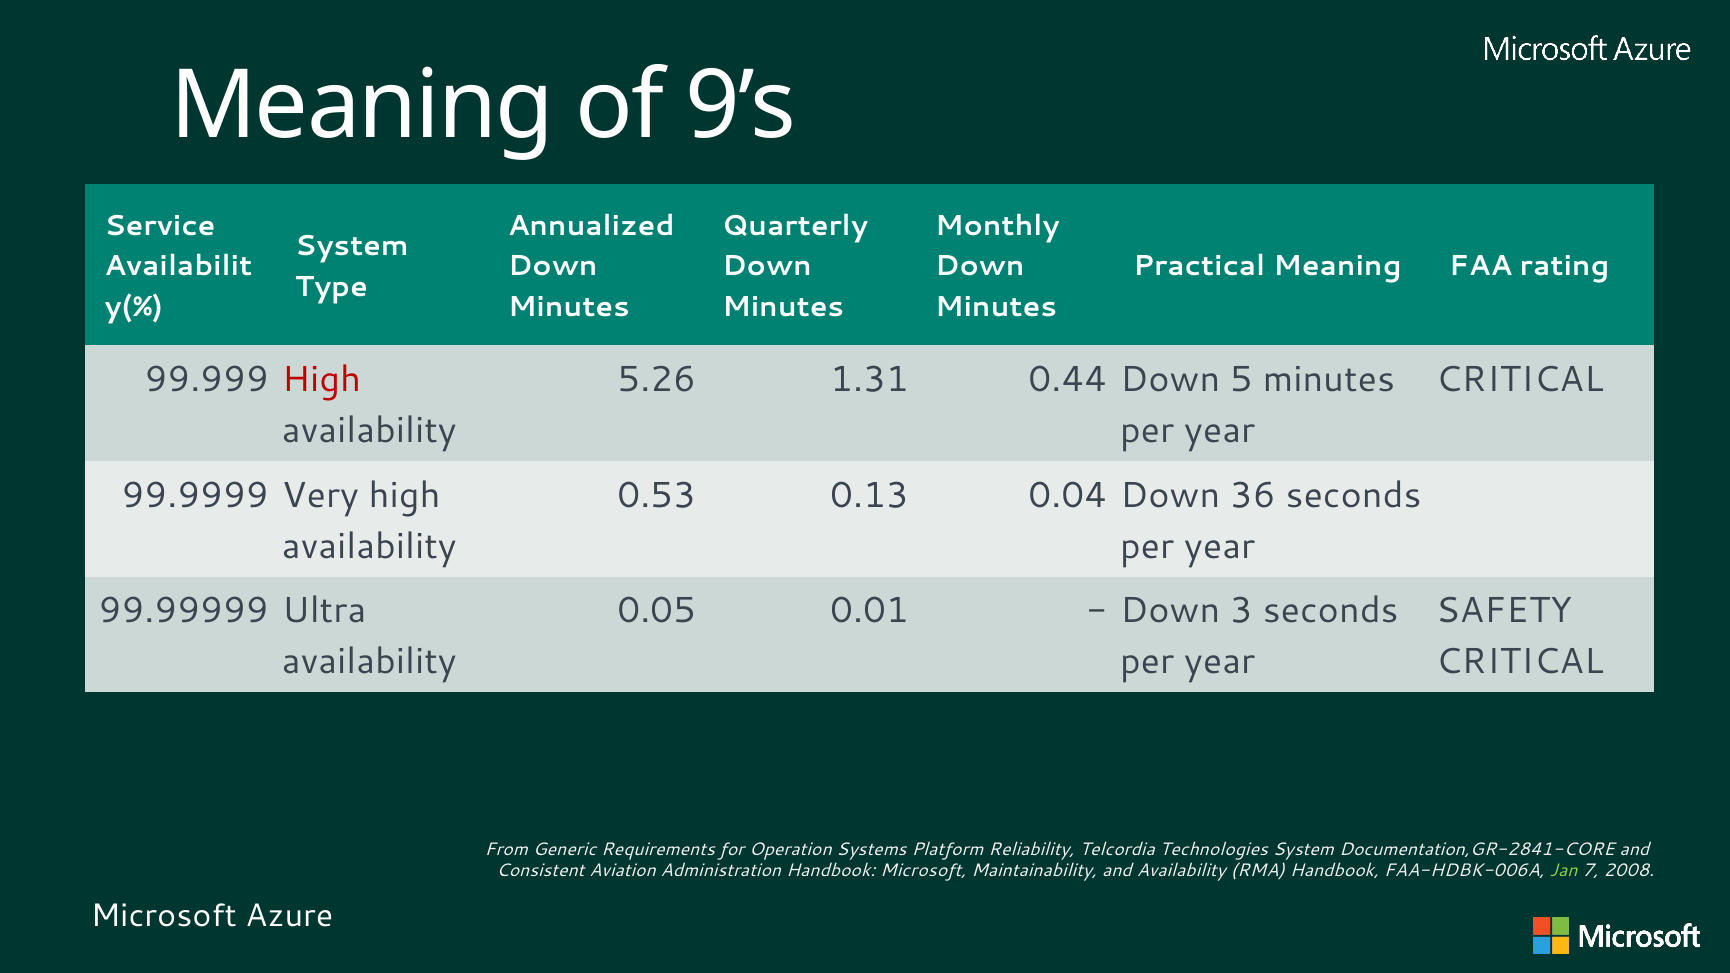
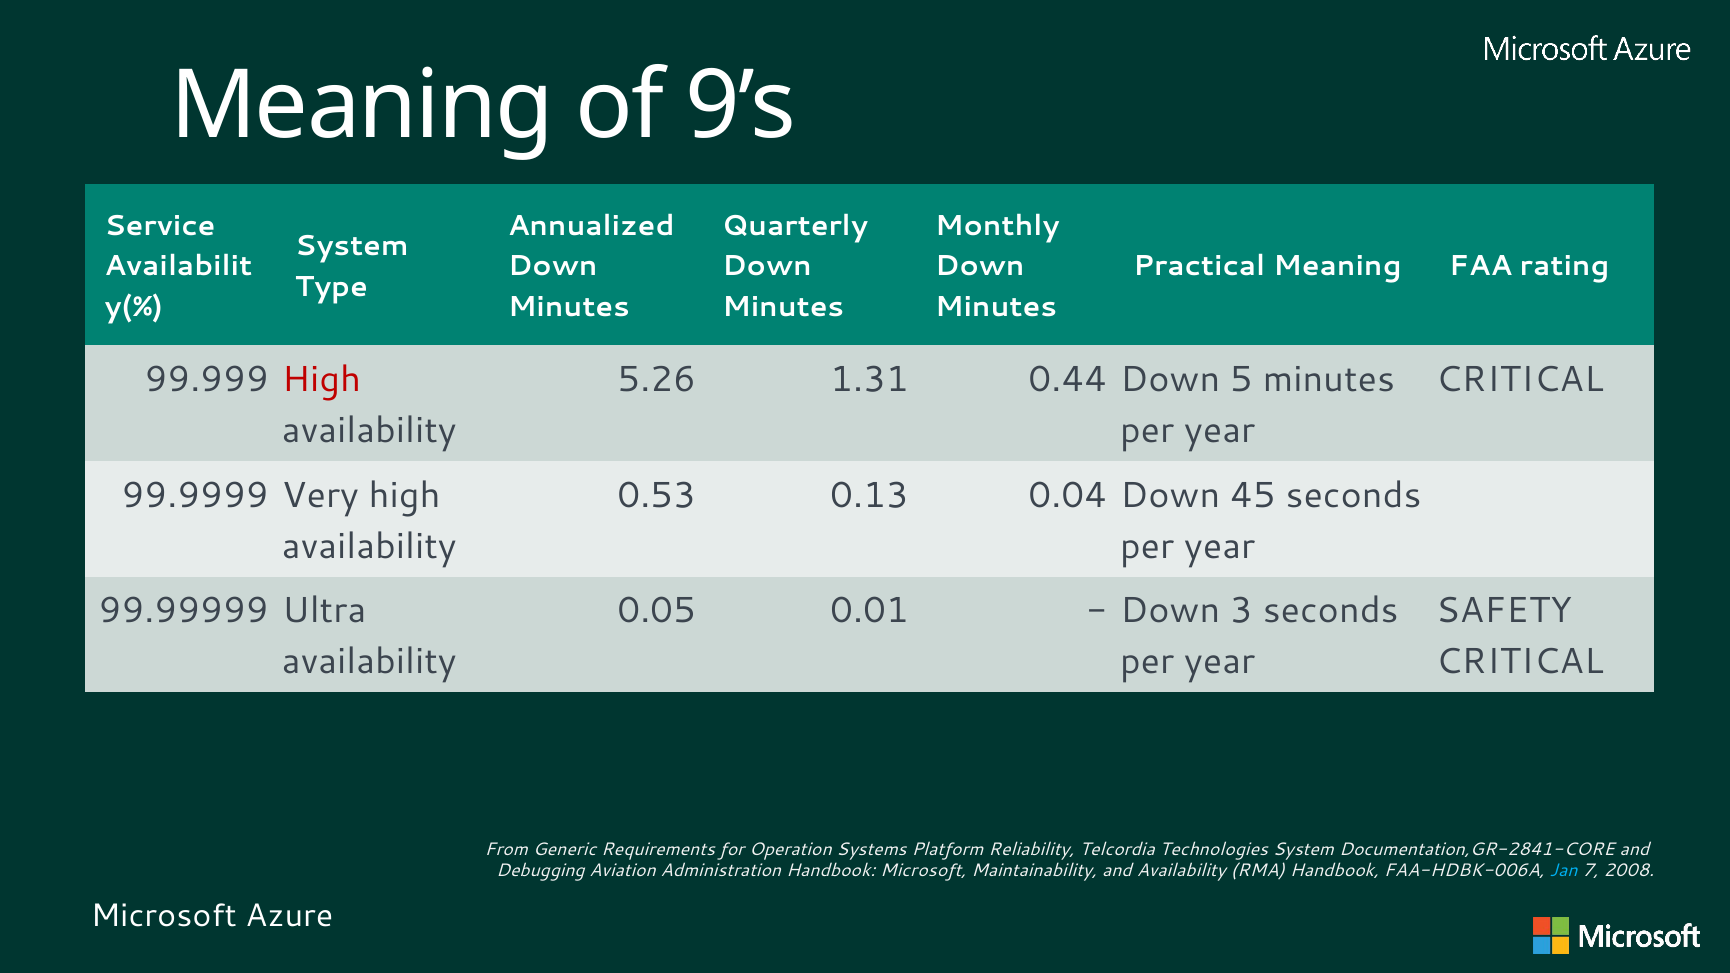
36: 36 -> 45 (1253, 495)
Consistent: Consistent -> Debugging (540, 871)
Jan colour: light green -> light blue (1564, 871)
